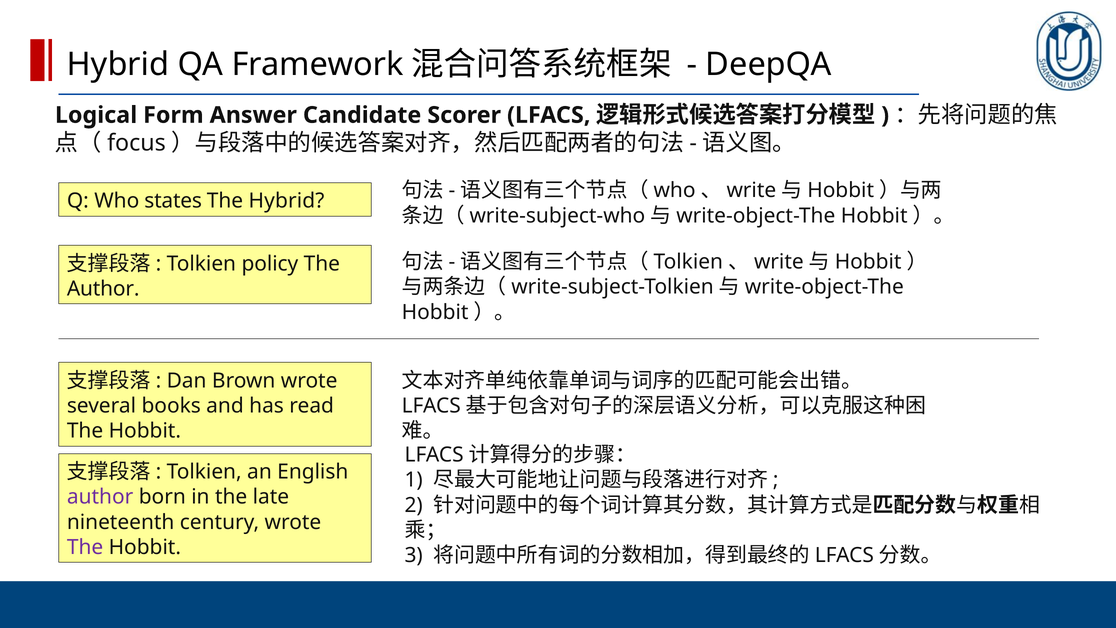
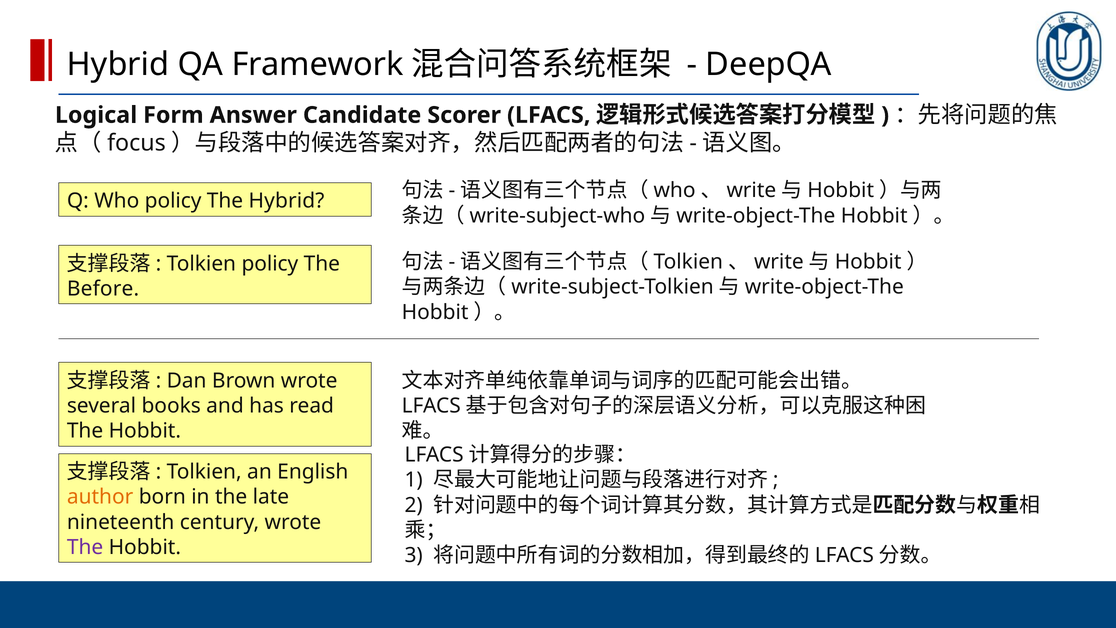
Who states: states -> policy (173, 201)
Author: Author -> Before (103, 289)
author colour: purple -> orange (100, 497)
